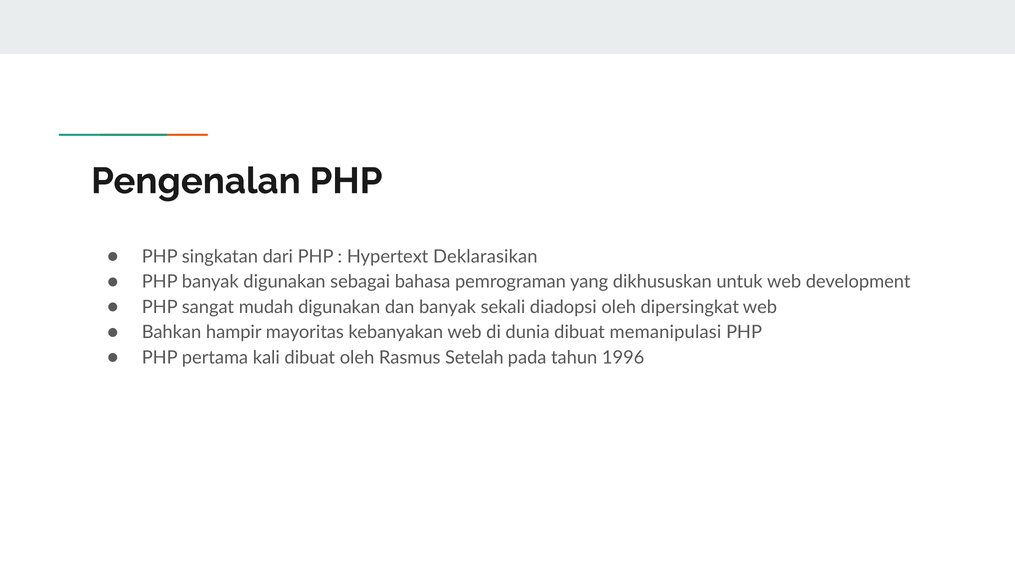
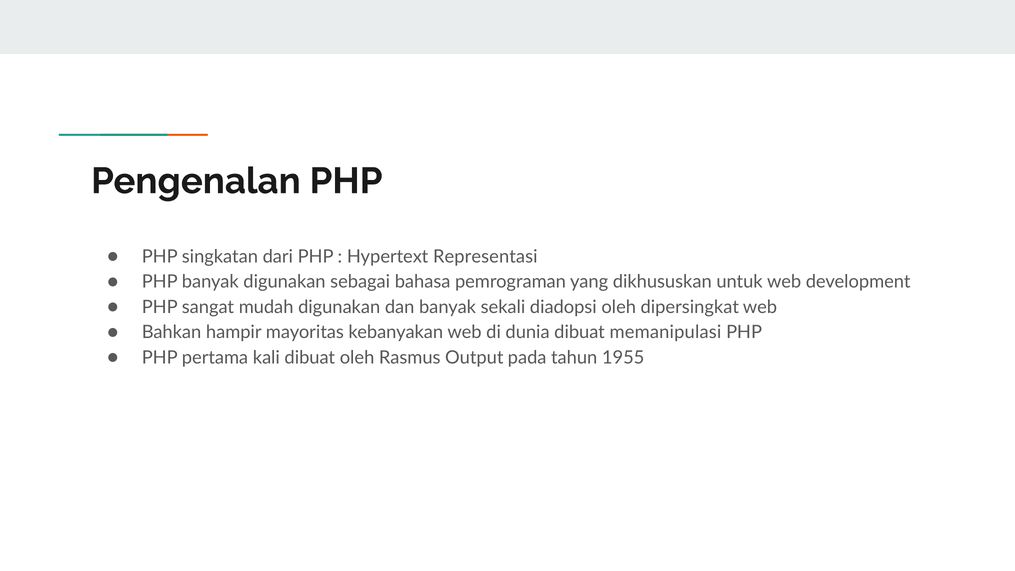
Deklarasikan: Deklarasikan -> Representasi (485, 256)
Setelah: Setelah -> Output (474, 358)
1996: 1996 -> 1955 (623, 358)
